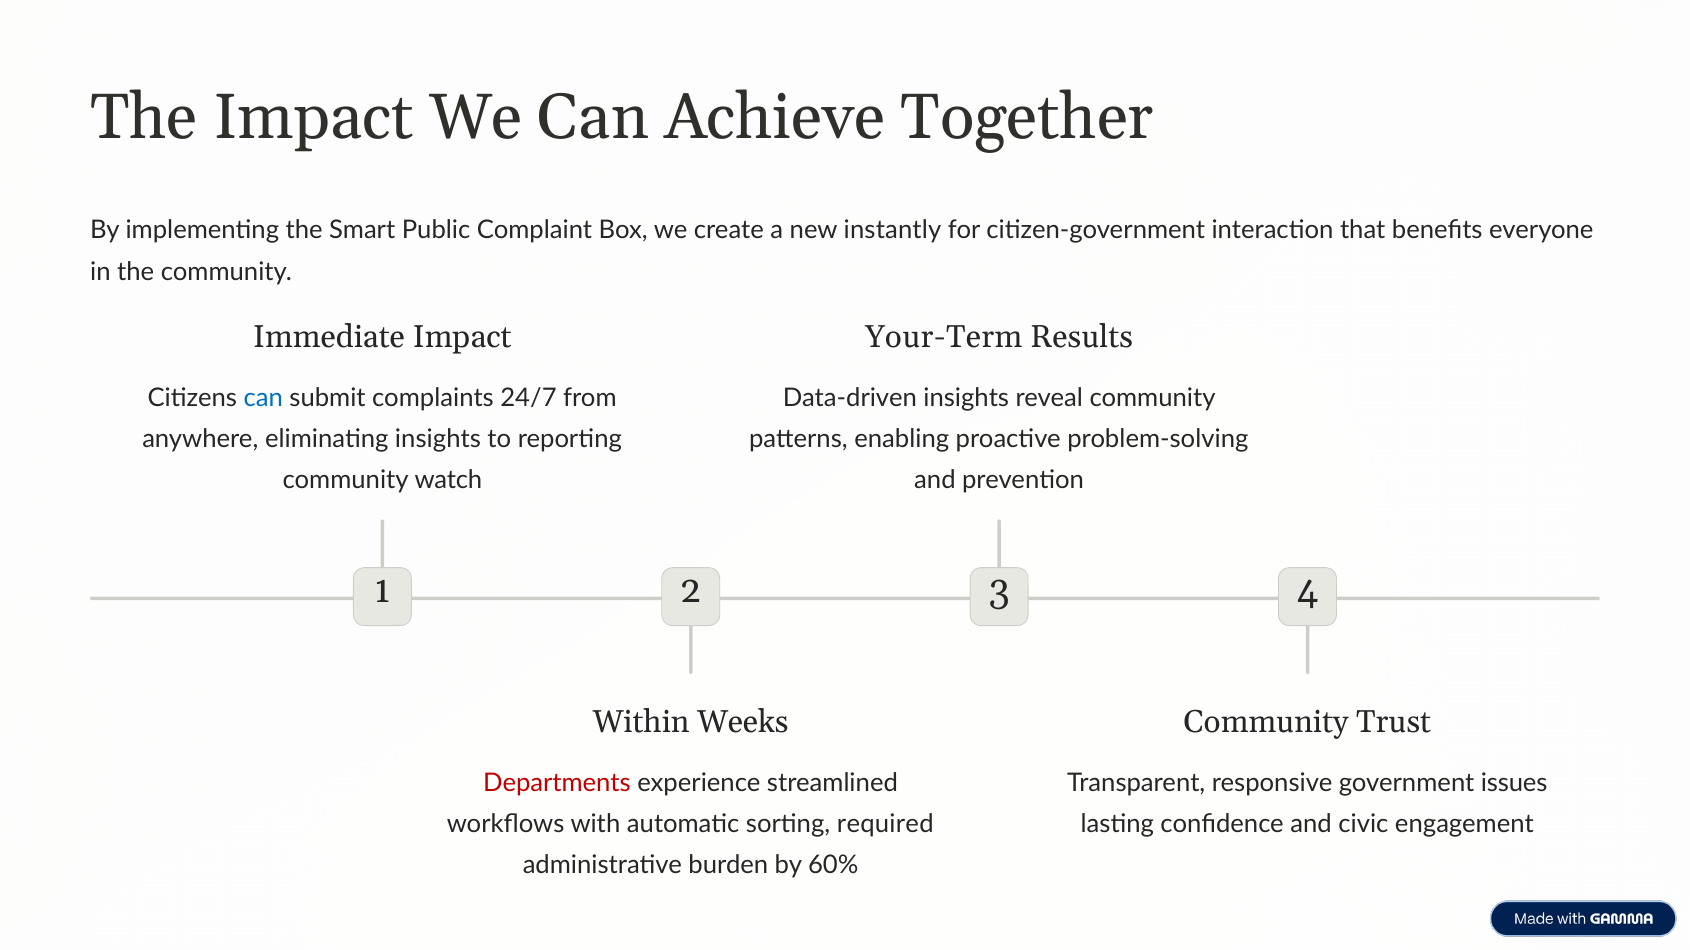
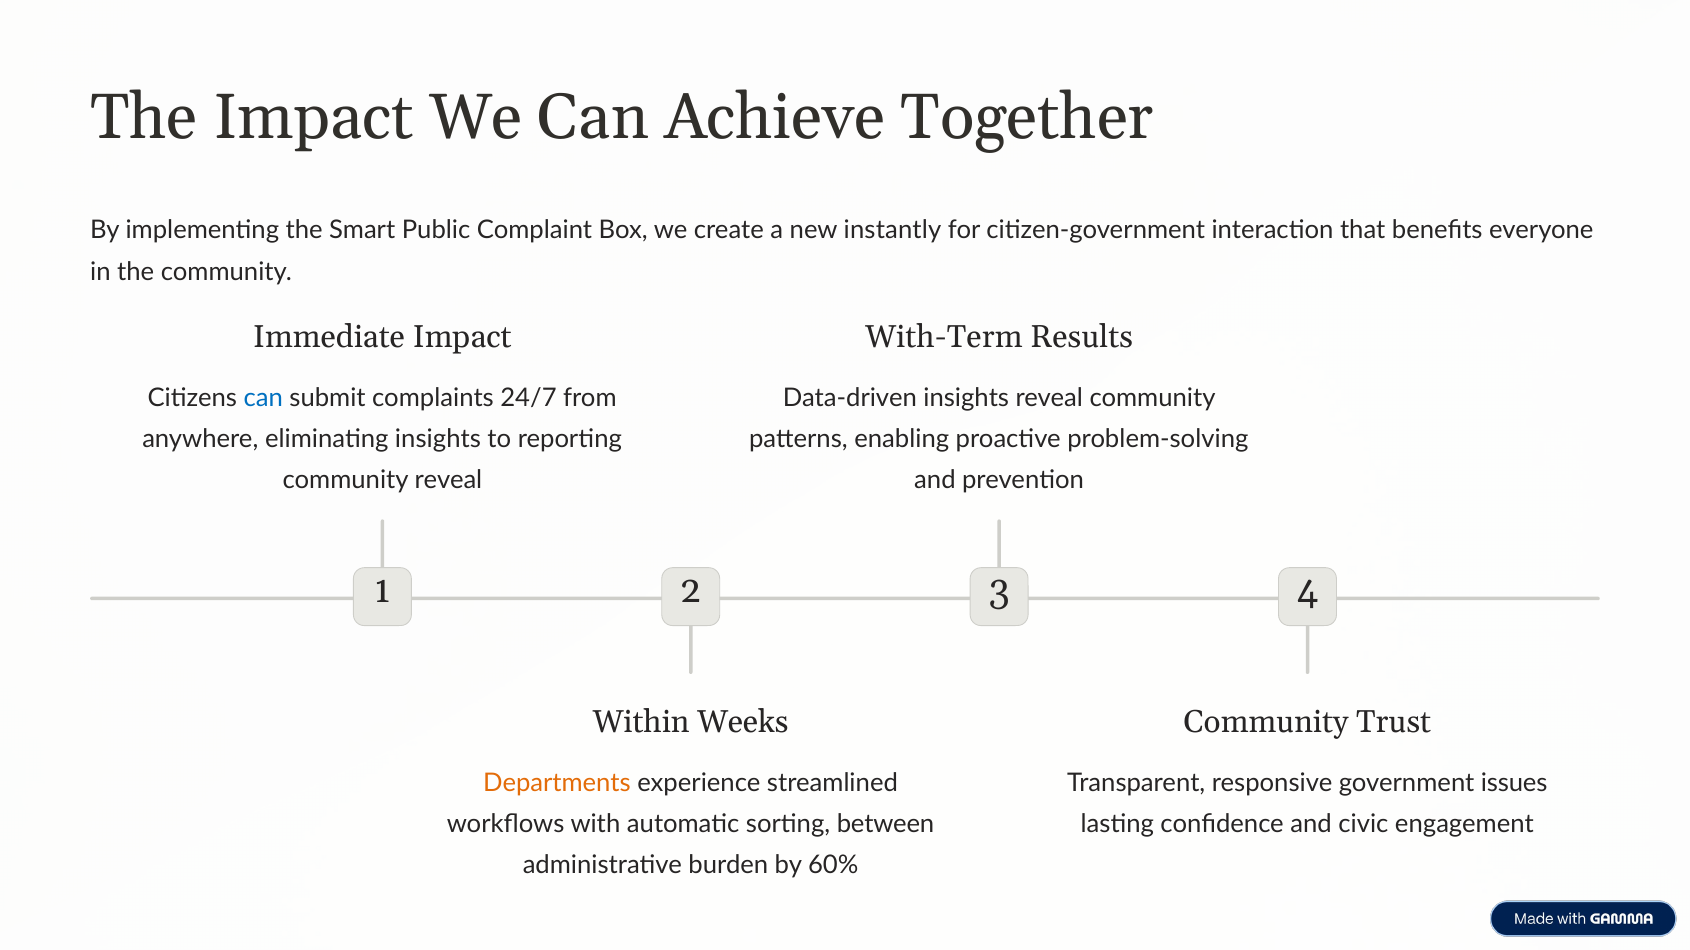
Your-Term: Your-Term -> With-Term (944, 337)
community watch: watch -> reveal (448, 480)
Departments colour: red -> orange (557, 783)
required: required -> between (886, 824)
